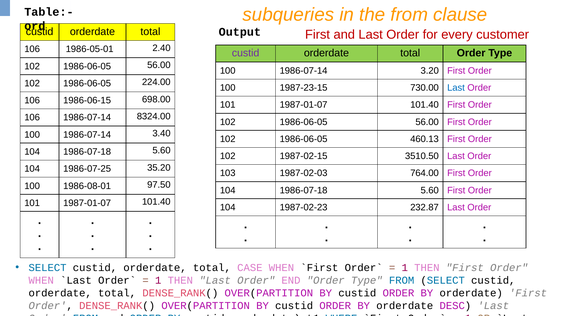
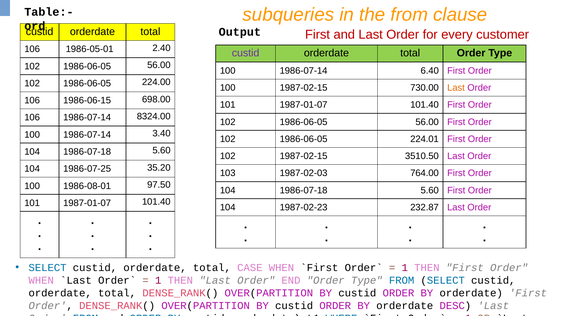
3.20: 3.20 -> 6.40 (430, 71)
100 1987-23-15: 1987-23-15 -> 1987-02-15 (304, 88)
Last colour: blue -> orange (456, 88)
460.13: 460.13 -> 224.01 (425, 139)
